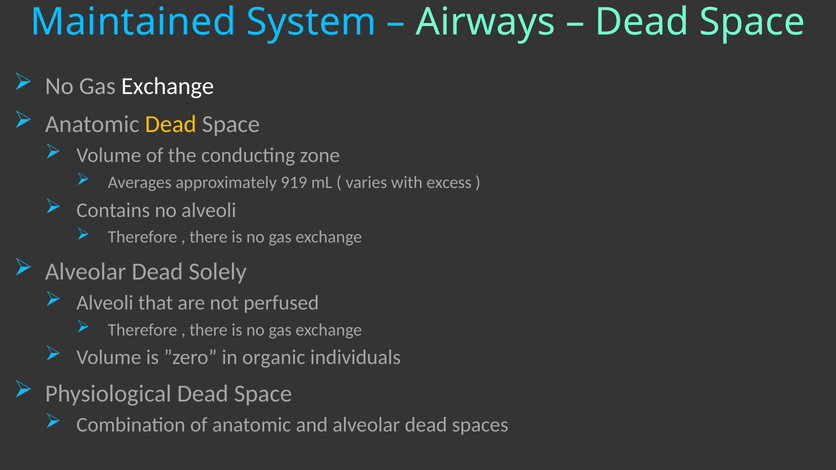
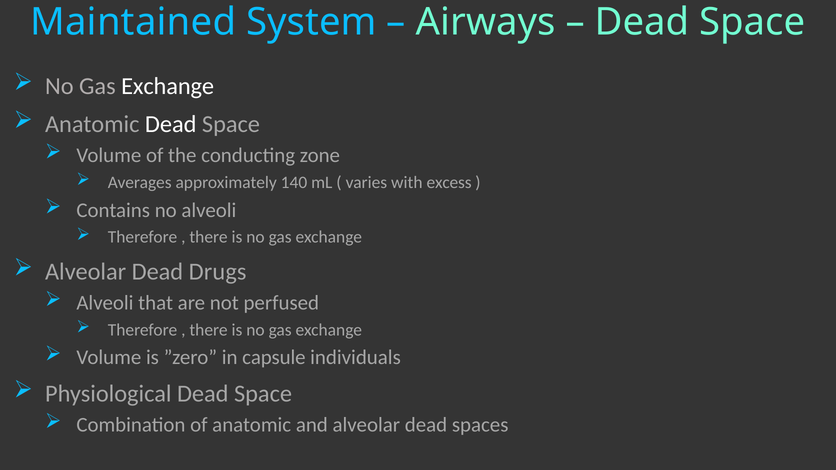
Dead colour: yellow -> white (171, 124)
919: 919 -> 140 (294, 183)
Solely: Solely -> Drugs (218, 272)
organic: organic -> capsule (274, 358)
